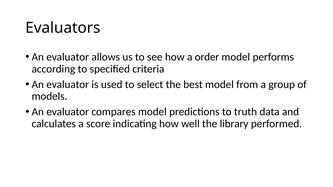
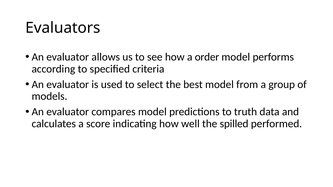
library: library -> spilled (234, 124)
